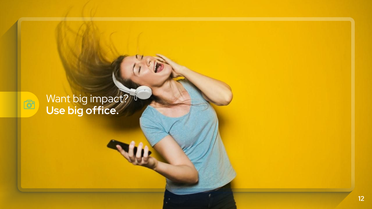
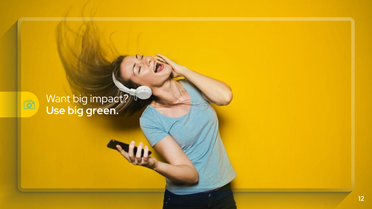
office: office -> green (102, 111)
